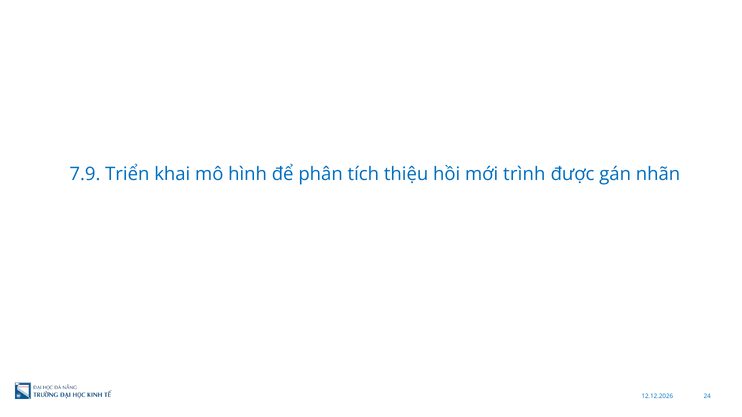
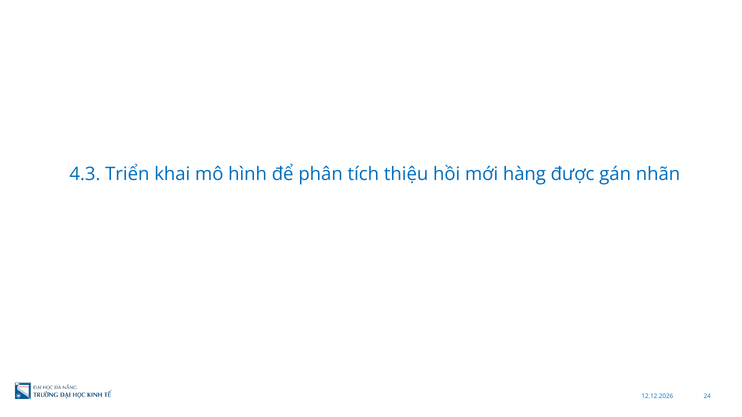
7.9: 7.9 -> 4.3 (85, 174)
trình: trình -> hàng (524, 174)
